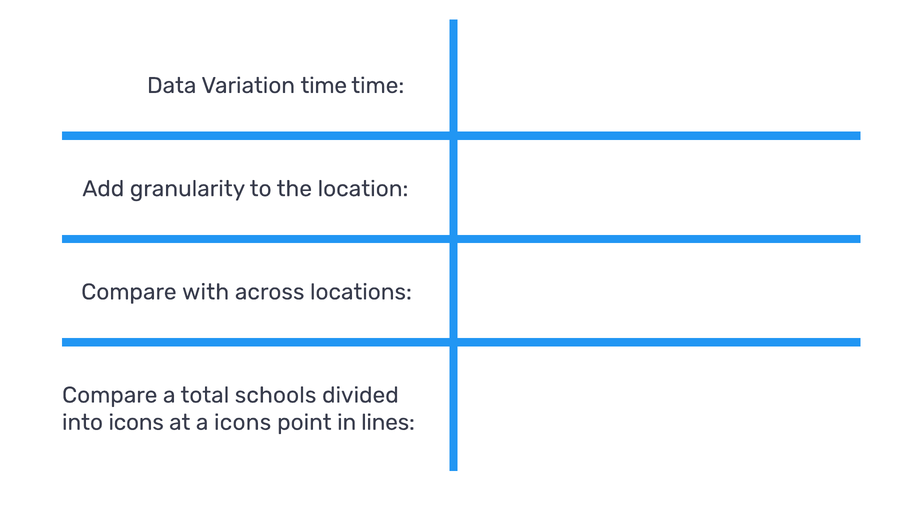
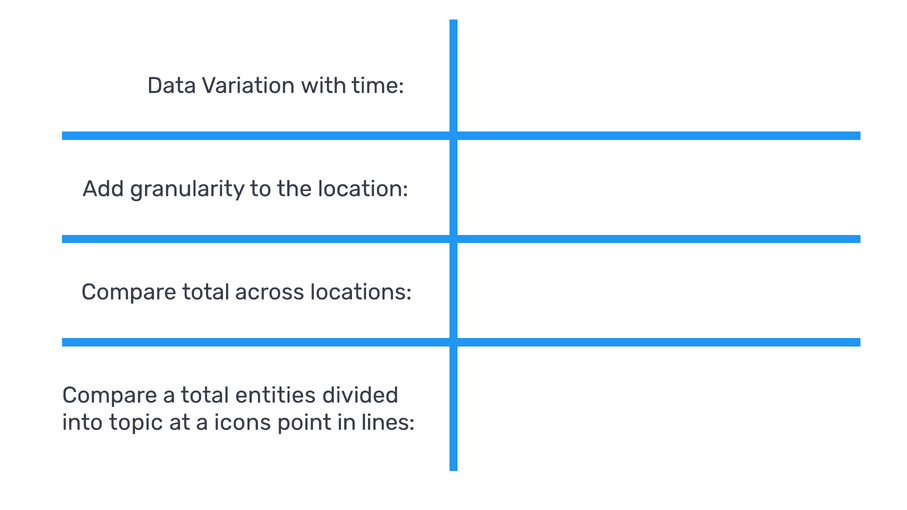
Variation time: time -> with (324, 86)
Compare with: with -> total (206, 292)
schools: schools -> entities (276, 395)
into icons: icons -> topic (136, 422)
